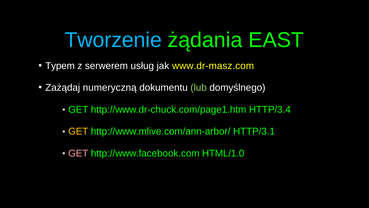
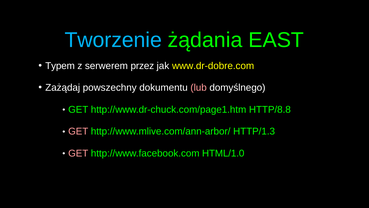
usług: usług -> przez (142, 66)
www.dr-masz.com: www.dr-masz.com -> www.dr-dobre.com (213, 66)
numeryczną: numeryczną -> powszechny (110, 88)
lub colour: light green -> pink (199, 88)
HTTP/3.4: HTTP/3.4 -> HTTP/8.8 (270, 109)
GET colour: yellow -> pink (78, 131)
HTTP/3.1: HTTP/3.1 -> HTTP/1.3 (254, 131)
